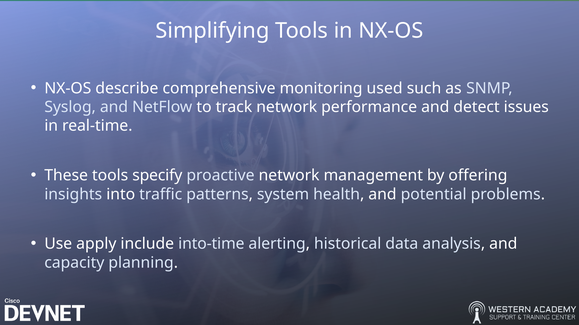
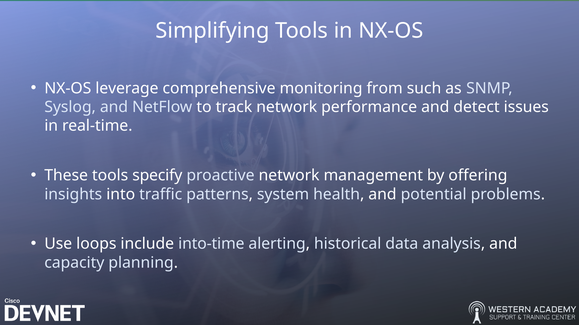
describe: describe -> leverage (127, 88)
used: used -> from (385, 88)
apply: apply -> loops (96, 244)
